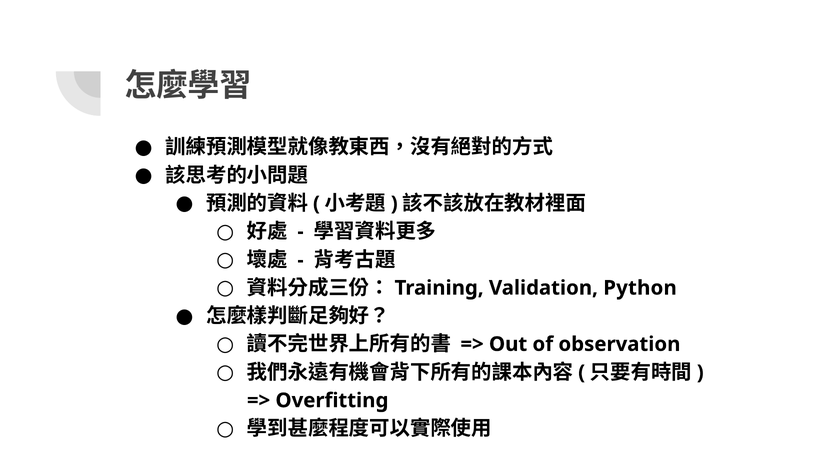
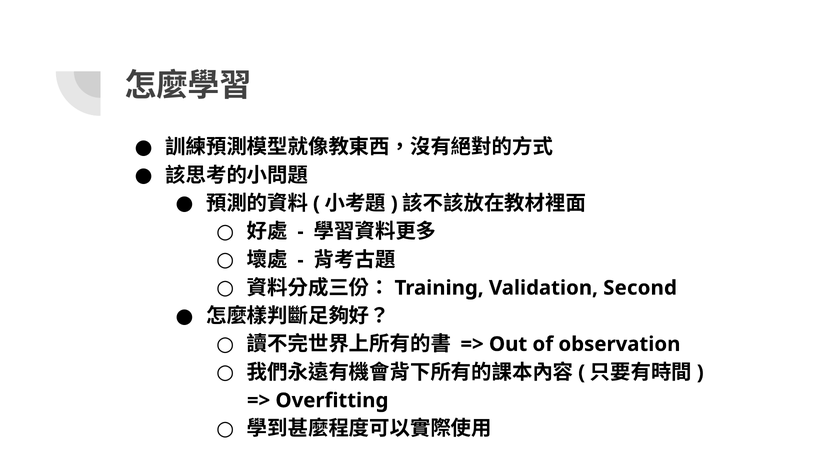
Python: Python -> Second (640, 288)
